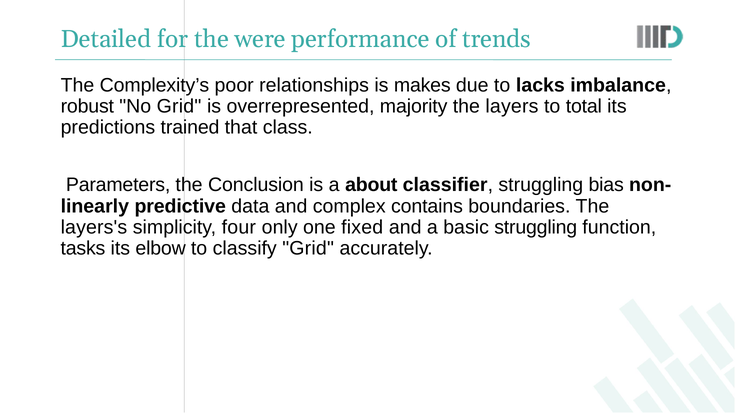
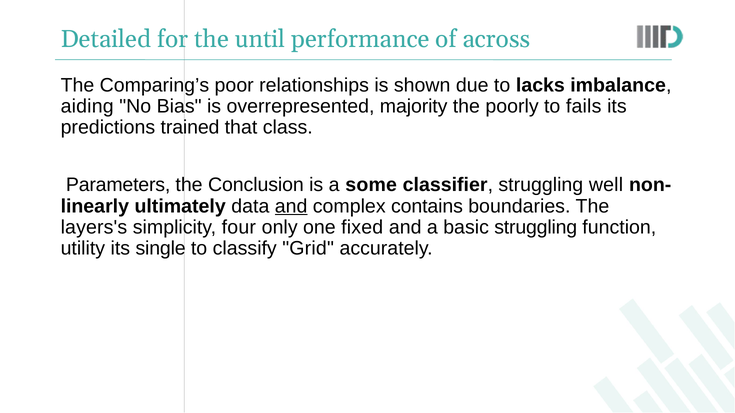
were: were -> until (260, 39)
trends: trends -> across (496, 39)
Complexity’s: Complexity’s -> Comparing’s (154, 85)
makes: makes -> shown (422, 85)
robust: robust -> aiding (87, 107)
No Grid: Grid -> Bias (179, 107)
layers: layers -> poorly (512, 107)
total: total -> fails (584, 107)
about: about -> some (371, 185)
bias: bias -> well (606, 185)
predictive: predictive -> ultimately (180, 206)
and underline: none -> present (291, 206)
tasks: tasks -> utility (83, 249)
elbow: elbow -> single (161, 249)
